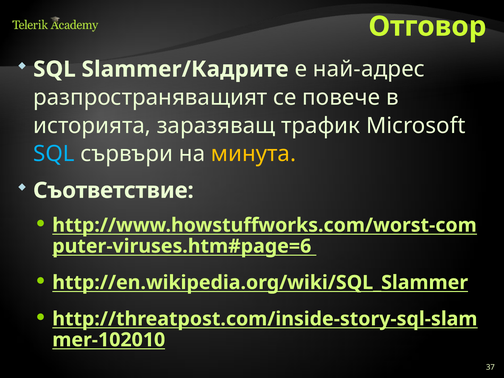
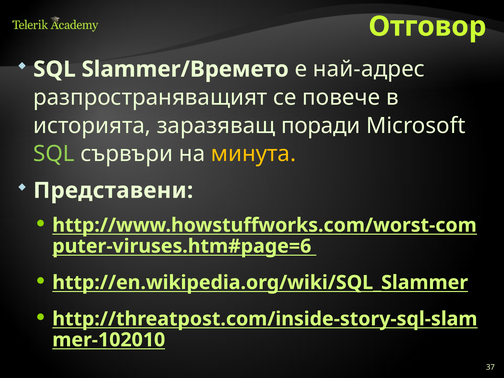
Slammer/Кадрите: Slammer/Кадрите -> Slammer/Времето (185, 69)
трафик: трафик -> поради (321, 126)
SQL colour: light blue -> light green (54, 154)
Съответствие: Съответствие -> Представени (113, 190)
